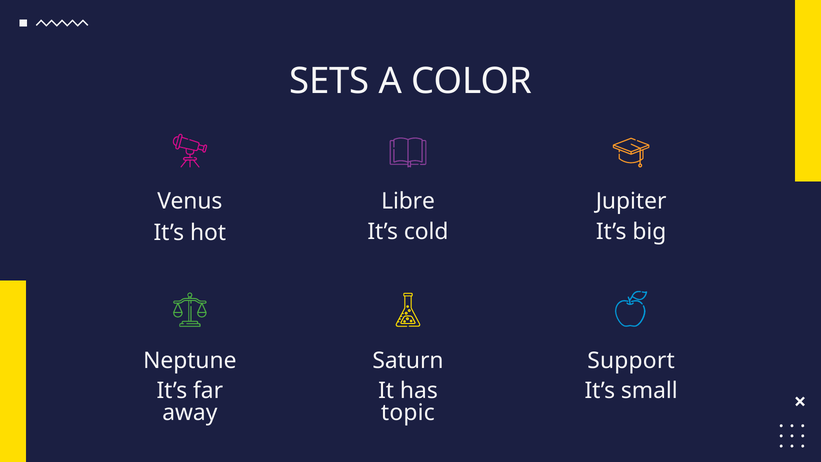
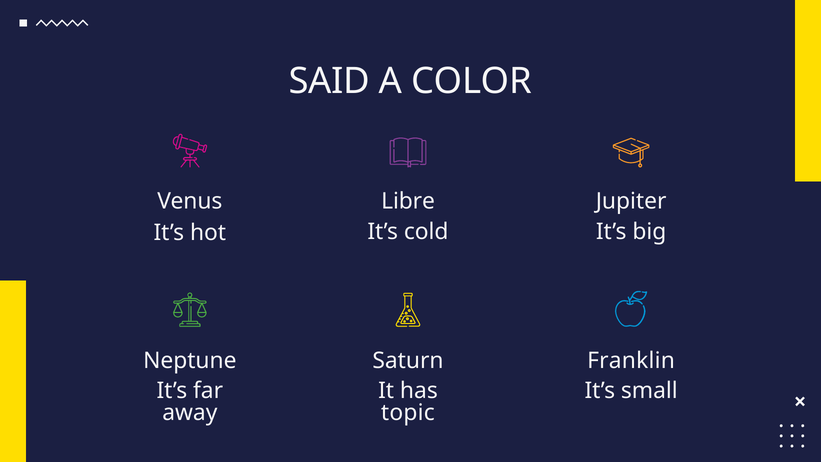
SETS: SETS -> SAID (329, 81)
Support: Support -> Franklin (631, 360)
